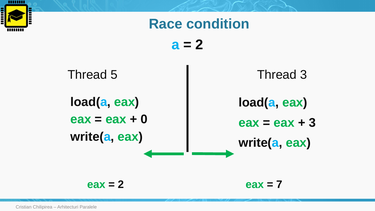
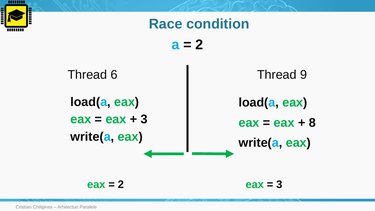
5: 5 -> 6 (114, 75)
Thread 3: 3 -> 9 (304, 75)
0: 0 -> 3 (144, 119)
3: 3 -> 8 (312, 123)
7: 7 -> 3 (279, 184)
